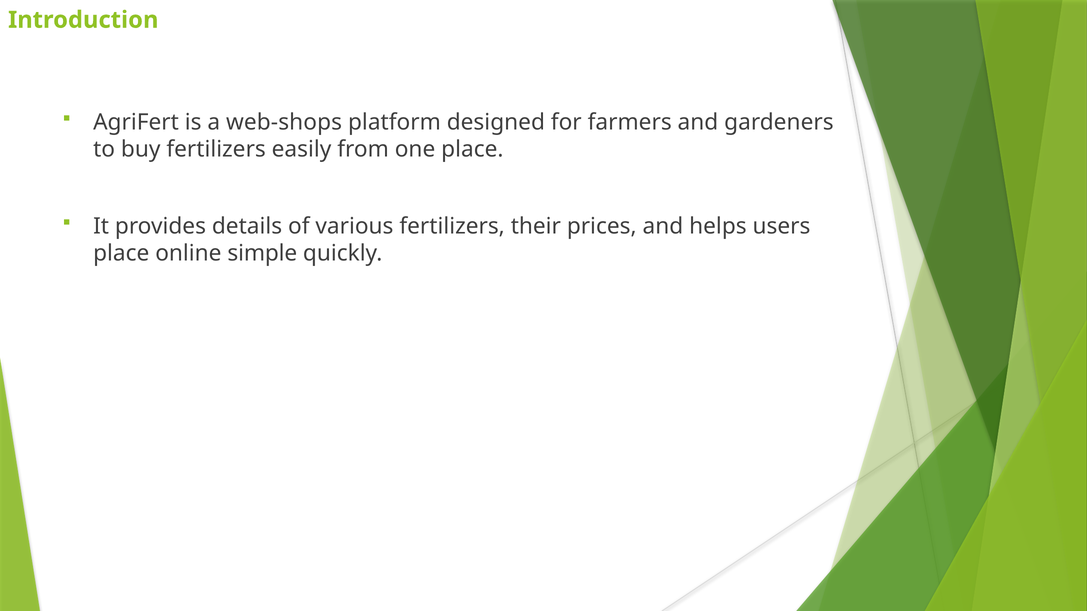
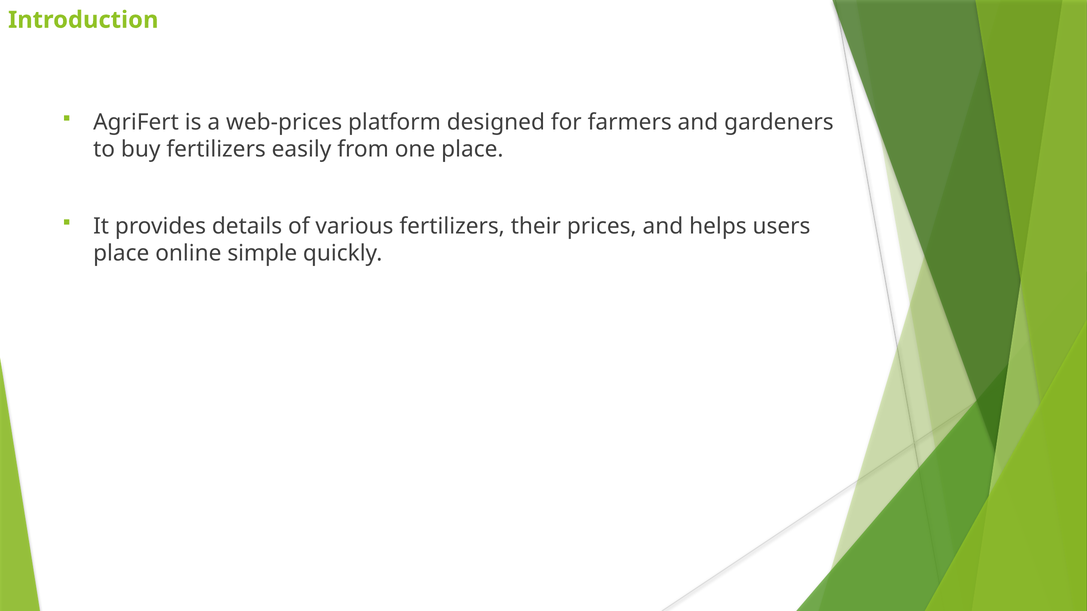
web-shops: web-shops -> web-prices (284, 122)
